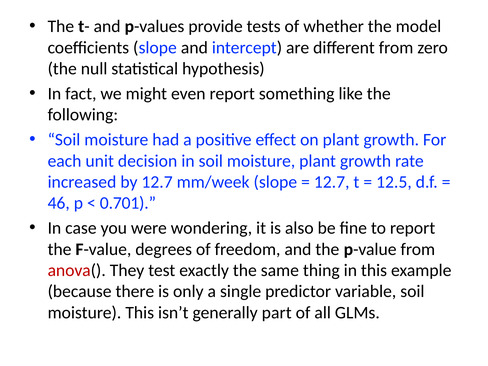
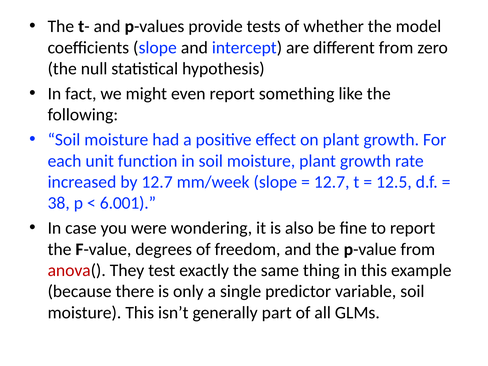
decision: decision -> function (148, 161)
46: 46 -> 38 (59, 203)
0.701: 0.701 -> 6.001 (128, 203)
